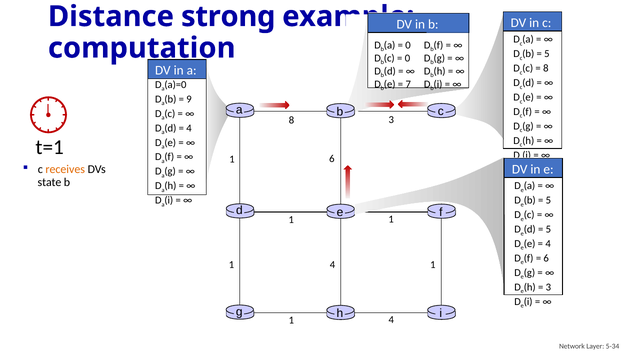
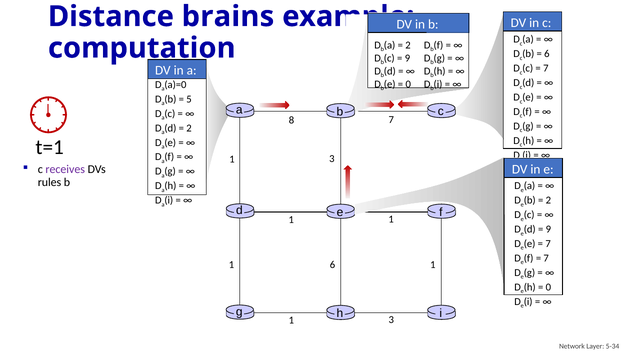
strong: strong -> brains (228, 16)
0: 0 -> 2 (408, 45)
5: 5 -> 6 (547, 54)
0: 0 -> 9 (407, 58)
8: 8 -> 7 (546, 68)
7: 7 -> 0 (408, 84)
9: 9 -> 5 (189, 99)
8 3: 3 -> 7 (391, 120)
4: 4 -> 2 (189, 128)
6: 6 -> 3 (332, 159)
receives colour: orange -> purple (65, 169)
state: state -> rules (49, 182)
5: 5 -> 2 (548, 200)
5: 5 -> 9 (548, 229)
4: 4 -> 7 (548, 244)
6: 6 -> 7 (546, 258)
4: 4 -> 6 (333, 264)
3: 3 -> 0 (548, 287)
4: 4 -> 3 (391, 319)
